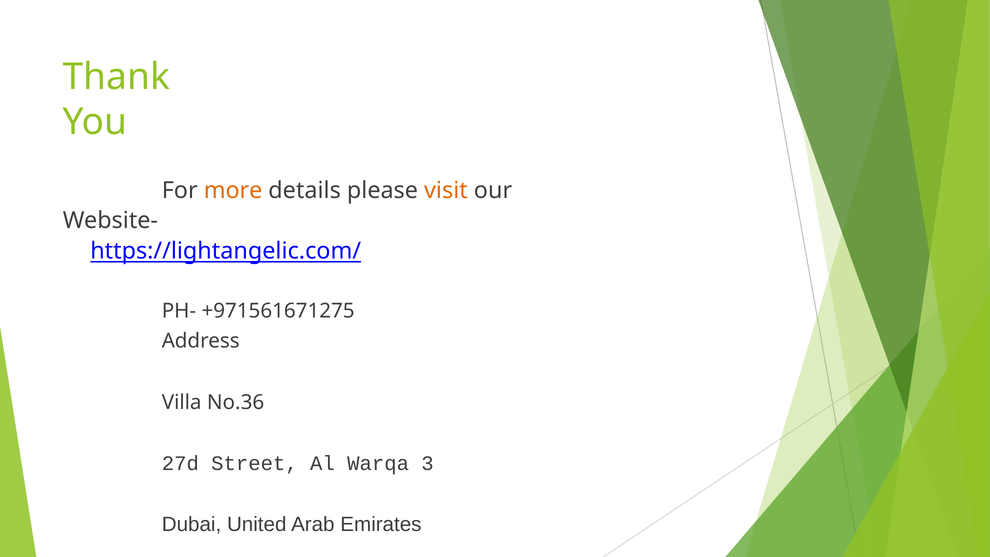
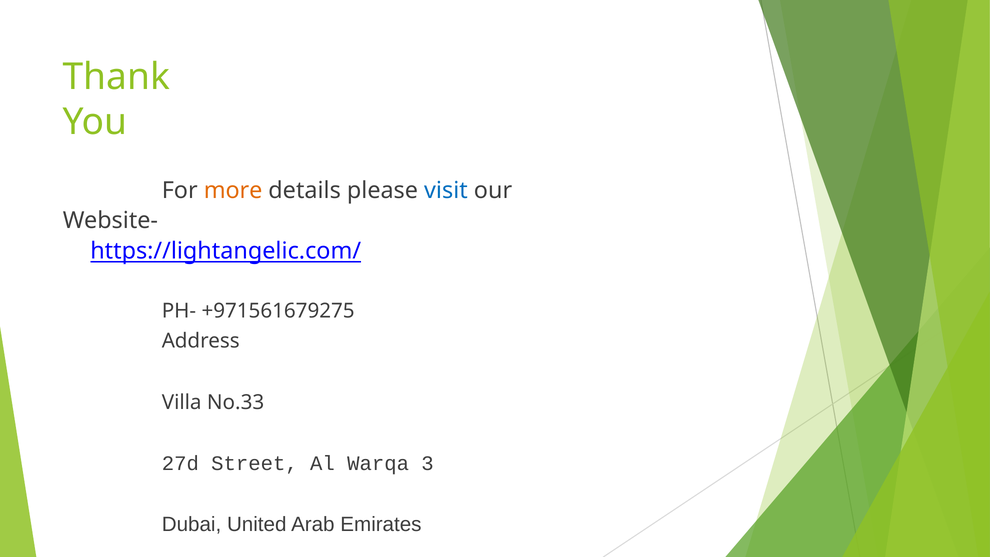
visit colour: orange -> blue (446, 191)
+971561671275: +971561671275 -> +971561679275 (278, 311)
No.36: No.36 -> No.33 (236, 402)
